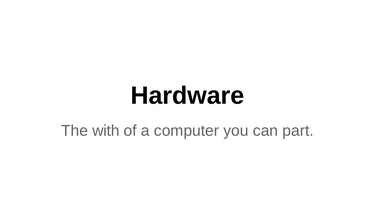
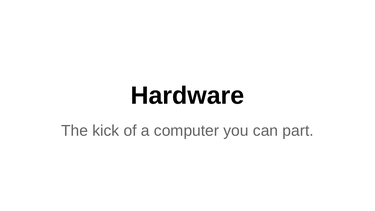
with: with -> kick (106, 131)
